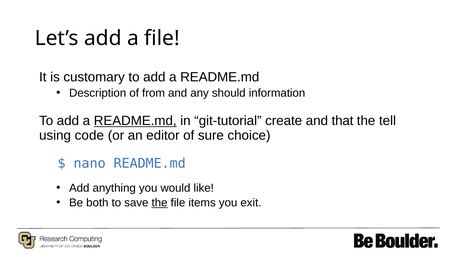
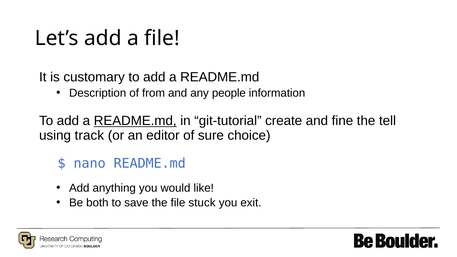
should: should -> people (229, 93)
that: that -> fine (342, 121)
code: code -> track (89, 135)
the underline: present -> none (160, 203)
items: items -> stuck (202, 203)
